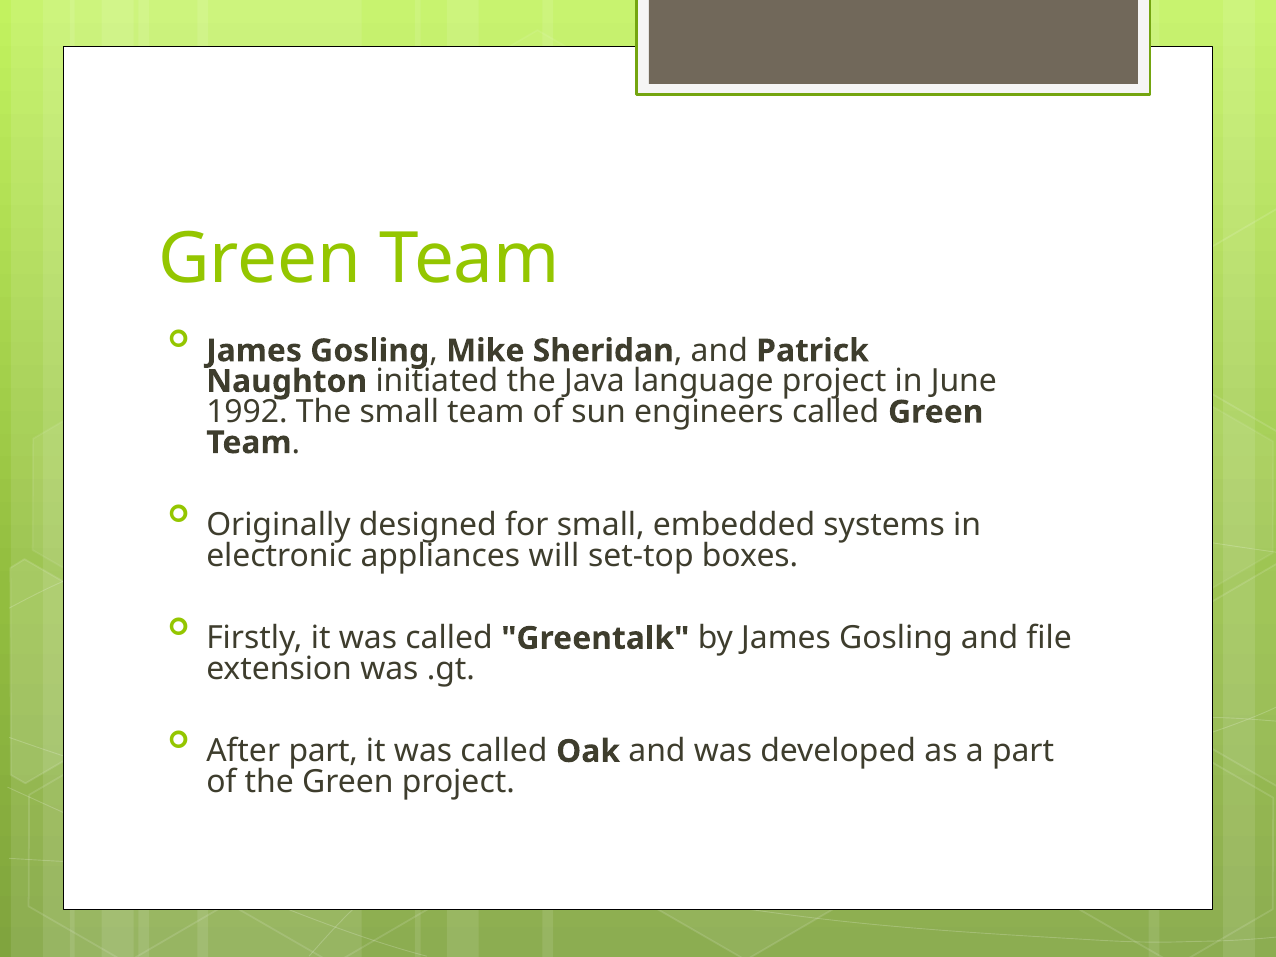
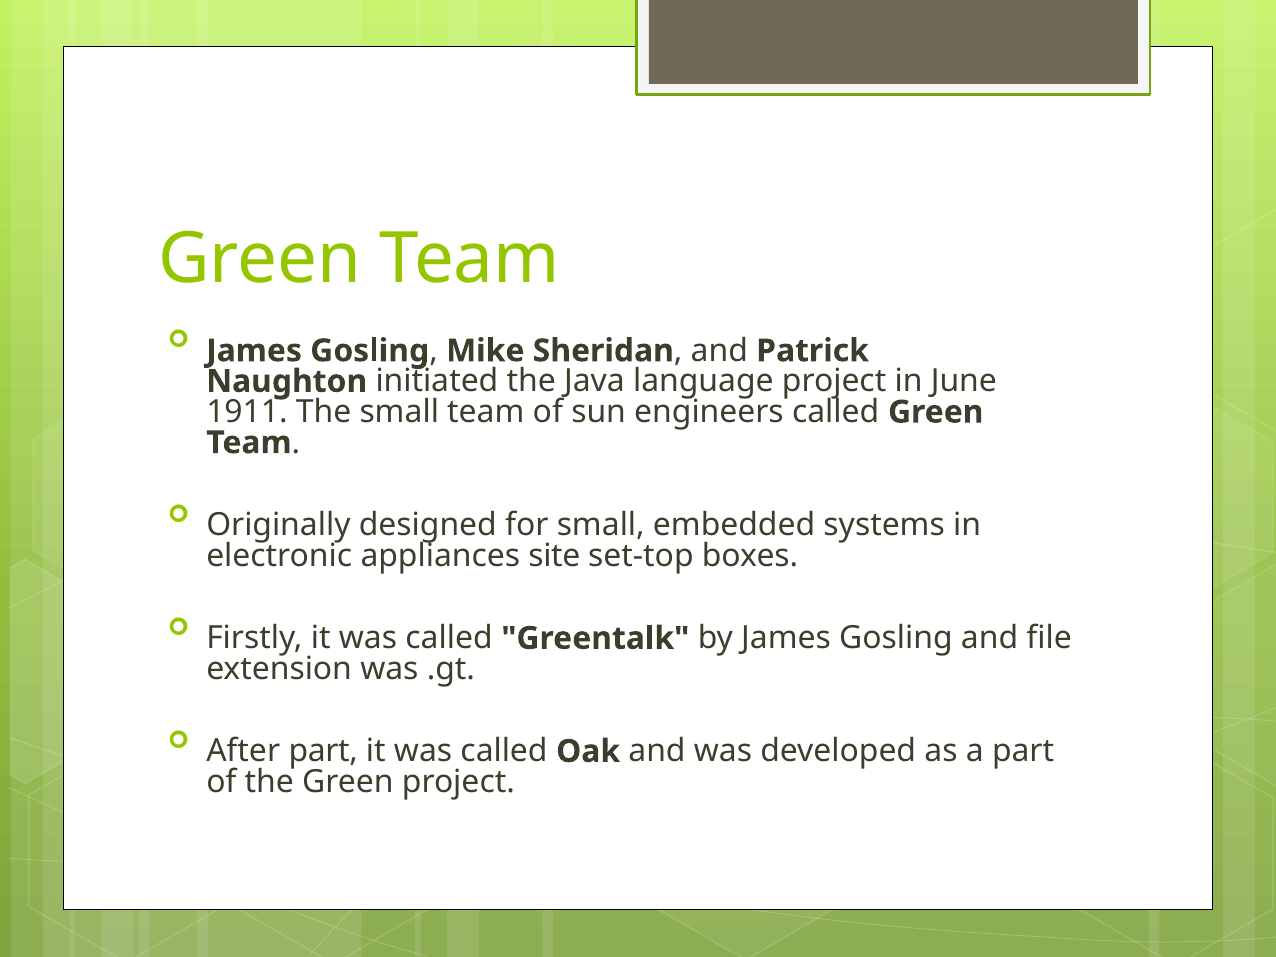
1992: 1992 -> 1911 (247, 412)
will: will -> site (554, 556)
